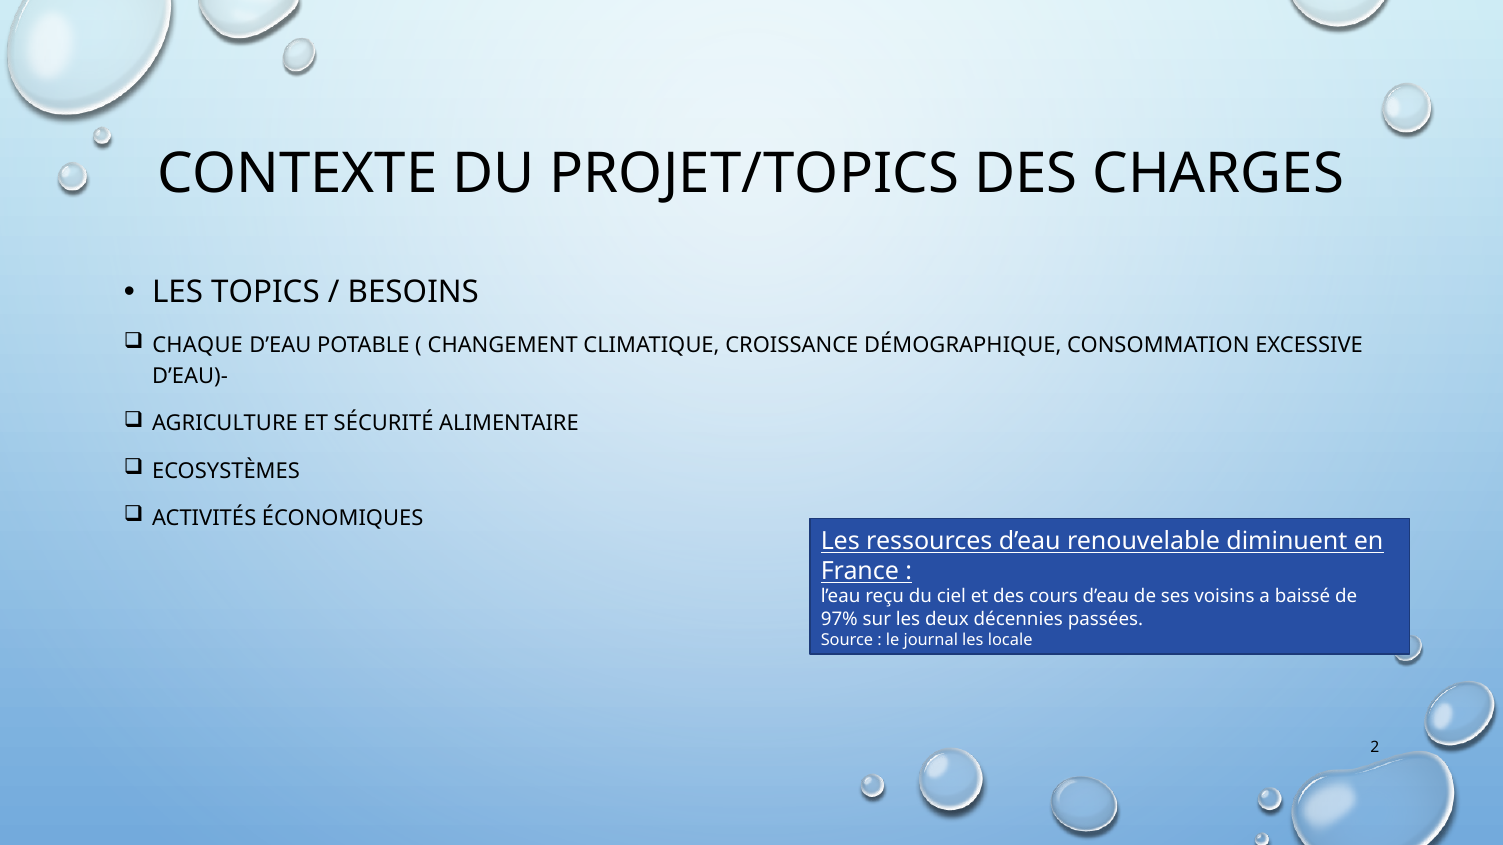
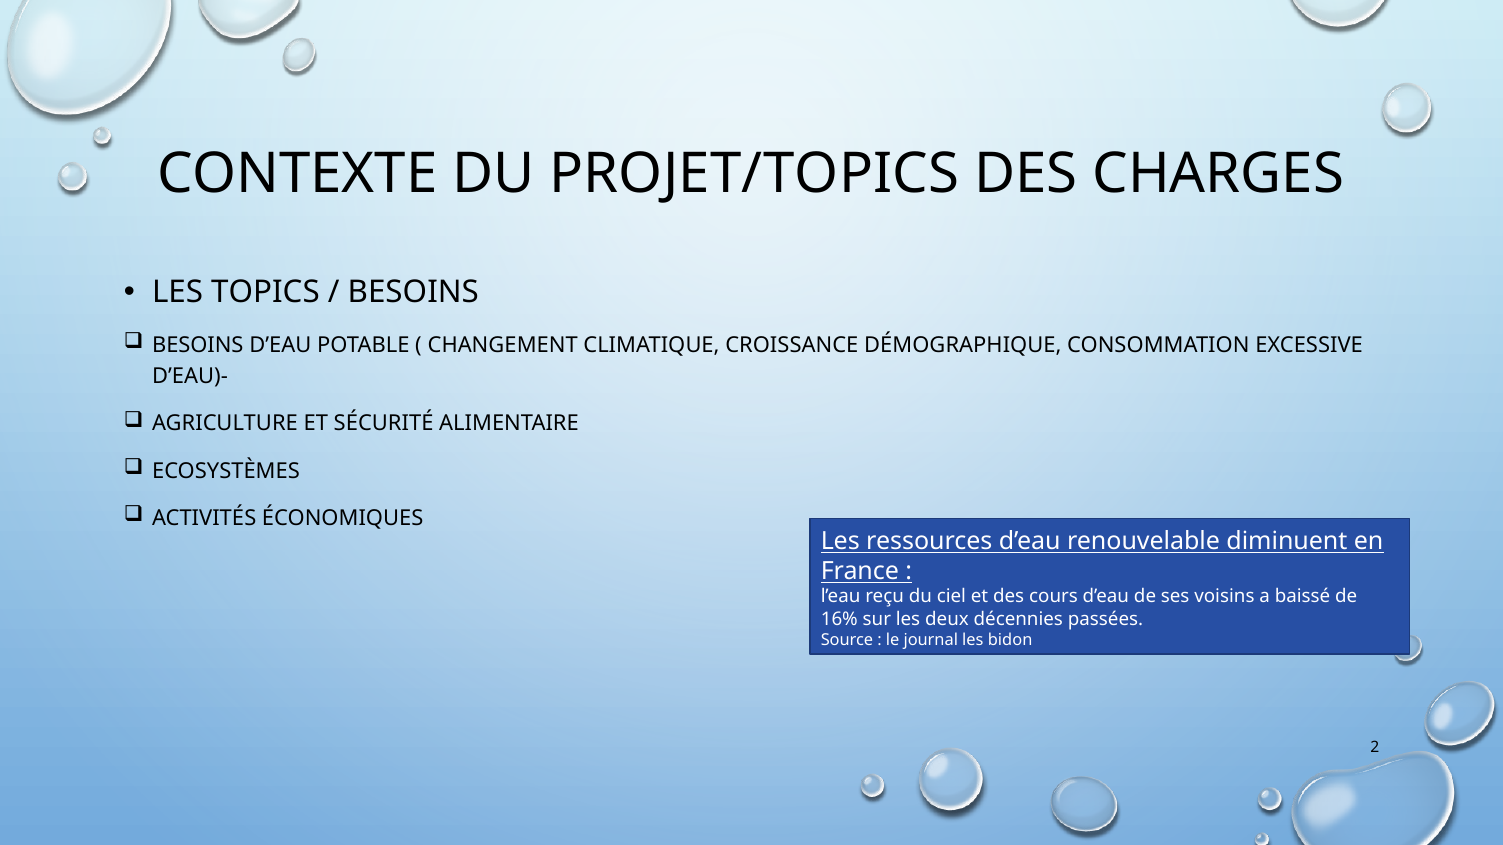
CHAQUE: CHAQUE -> BESOINS (198, 345)
97%: 97% -> 16% (839, 620)
locale: locale -> bidon (1010, 640)
